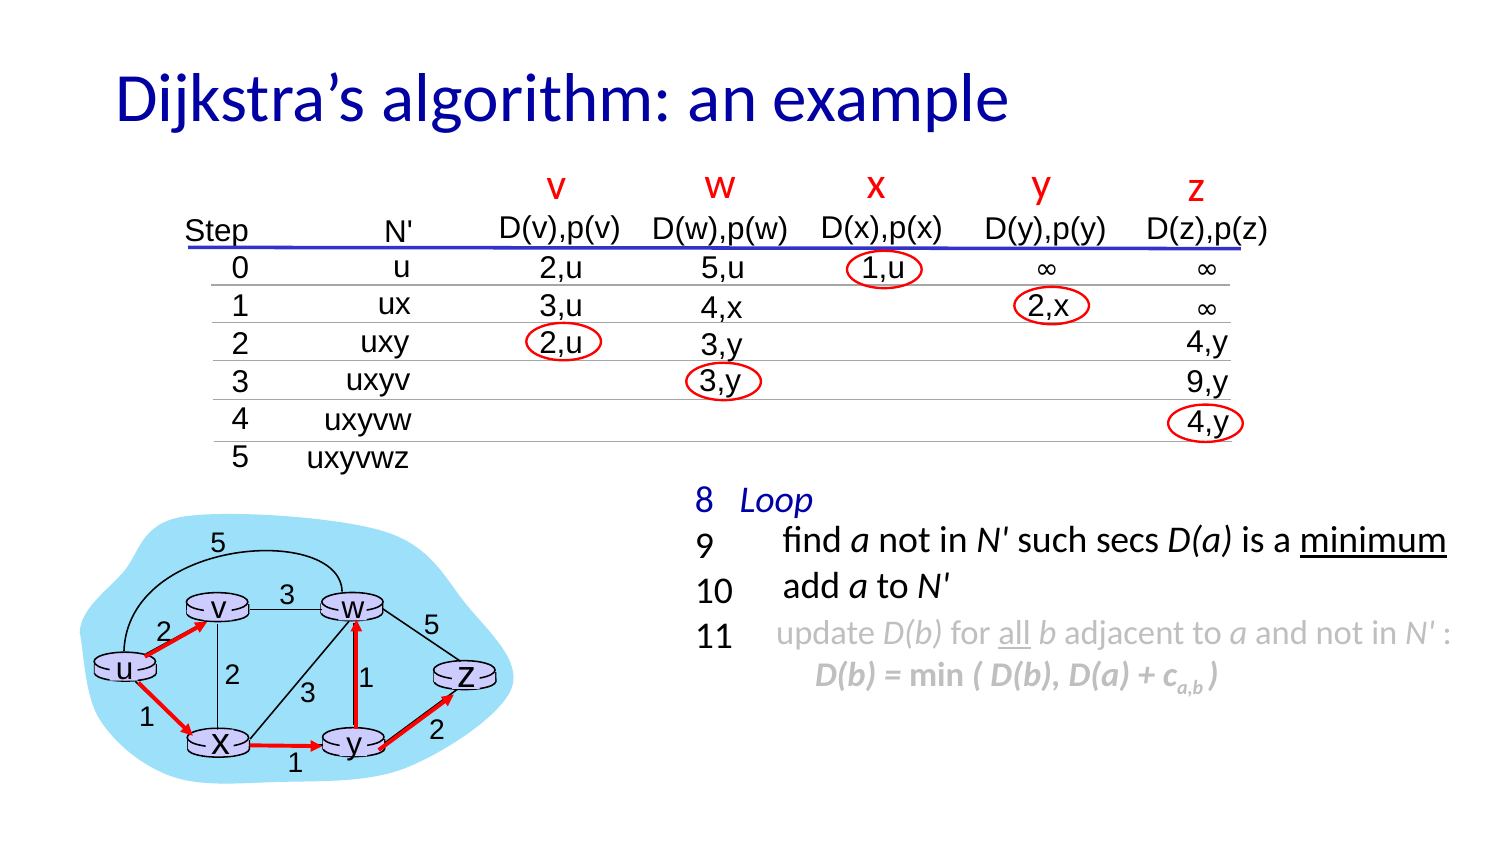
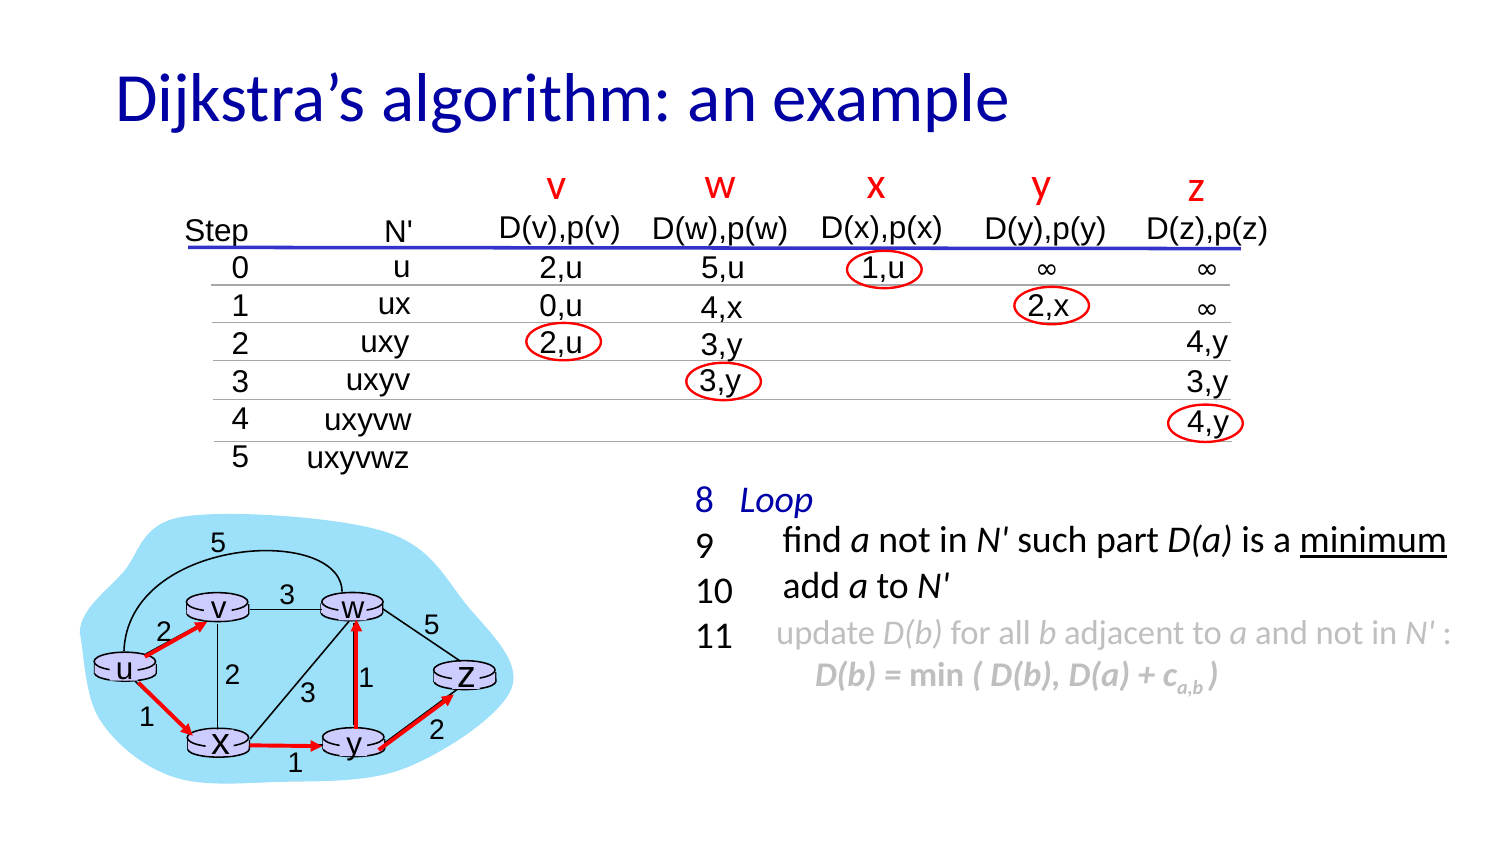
3,u: 3,u -> 0,u (561, 306)
uxyv 9,y: 9,y -> 3,y (1207, 382)
secs: secs -> part (1128, 540)
all underline: present -> none (1015, 633)
